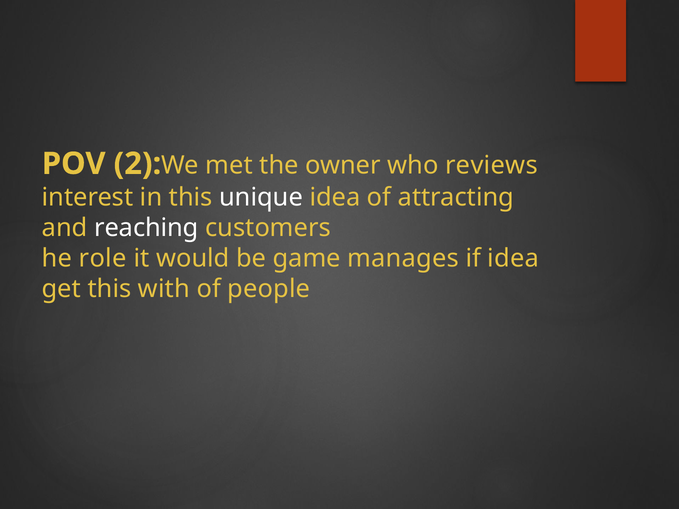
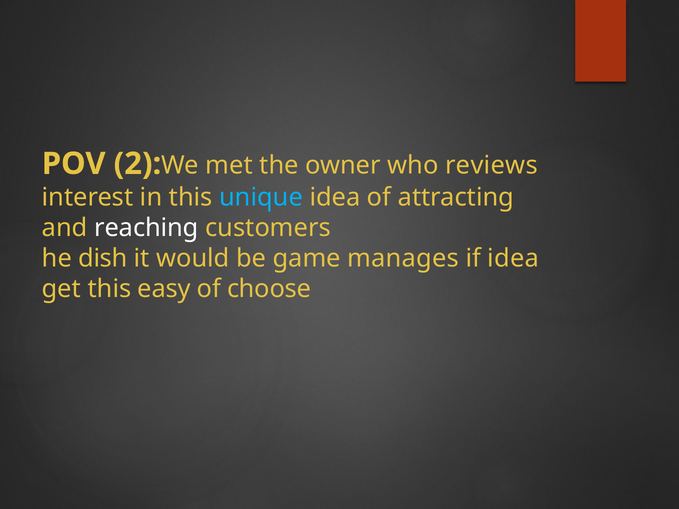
unique colour: white -> light blue (261, 197)
role: role -> dish (103, 259)
with: with -> easy (164, 289)
people: people -> choose (269, 289)
